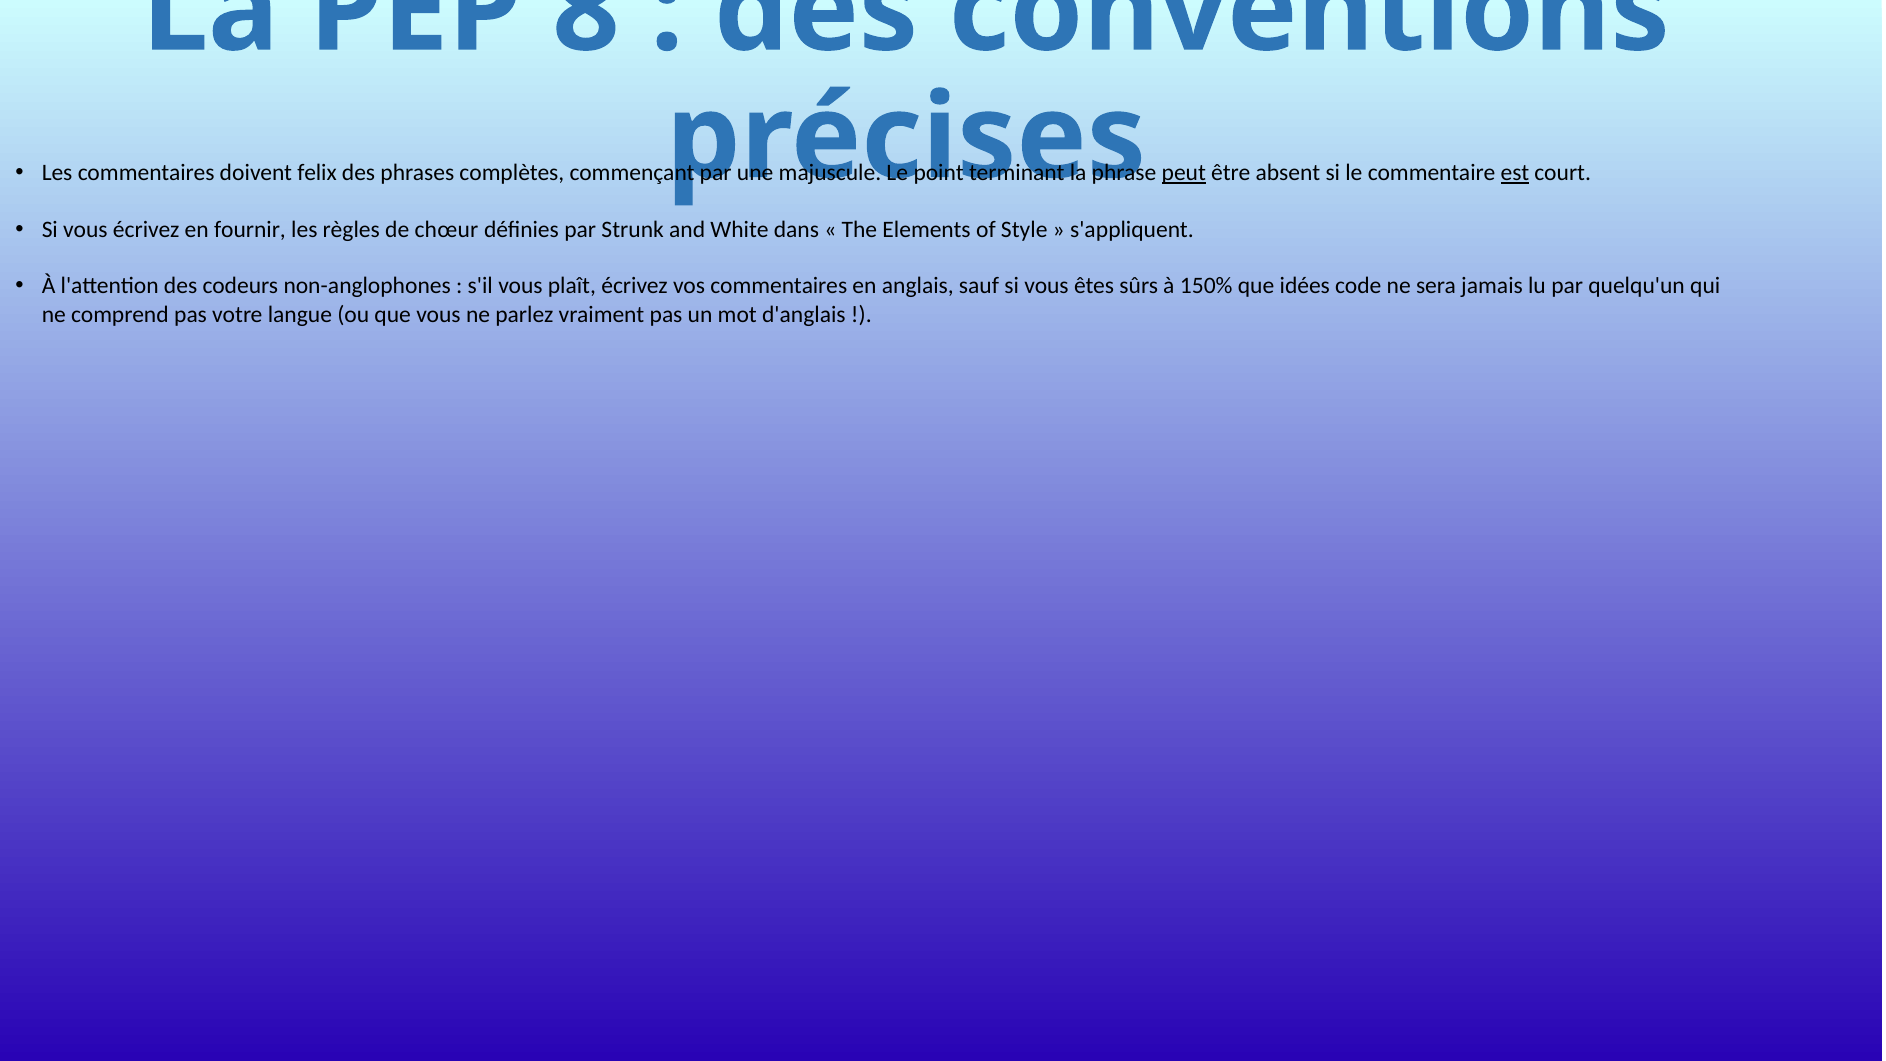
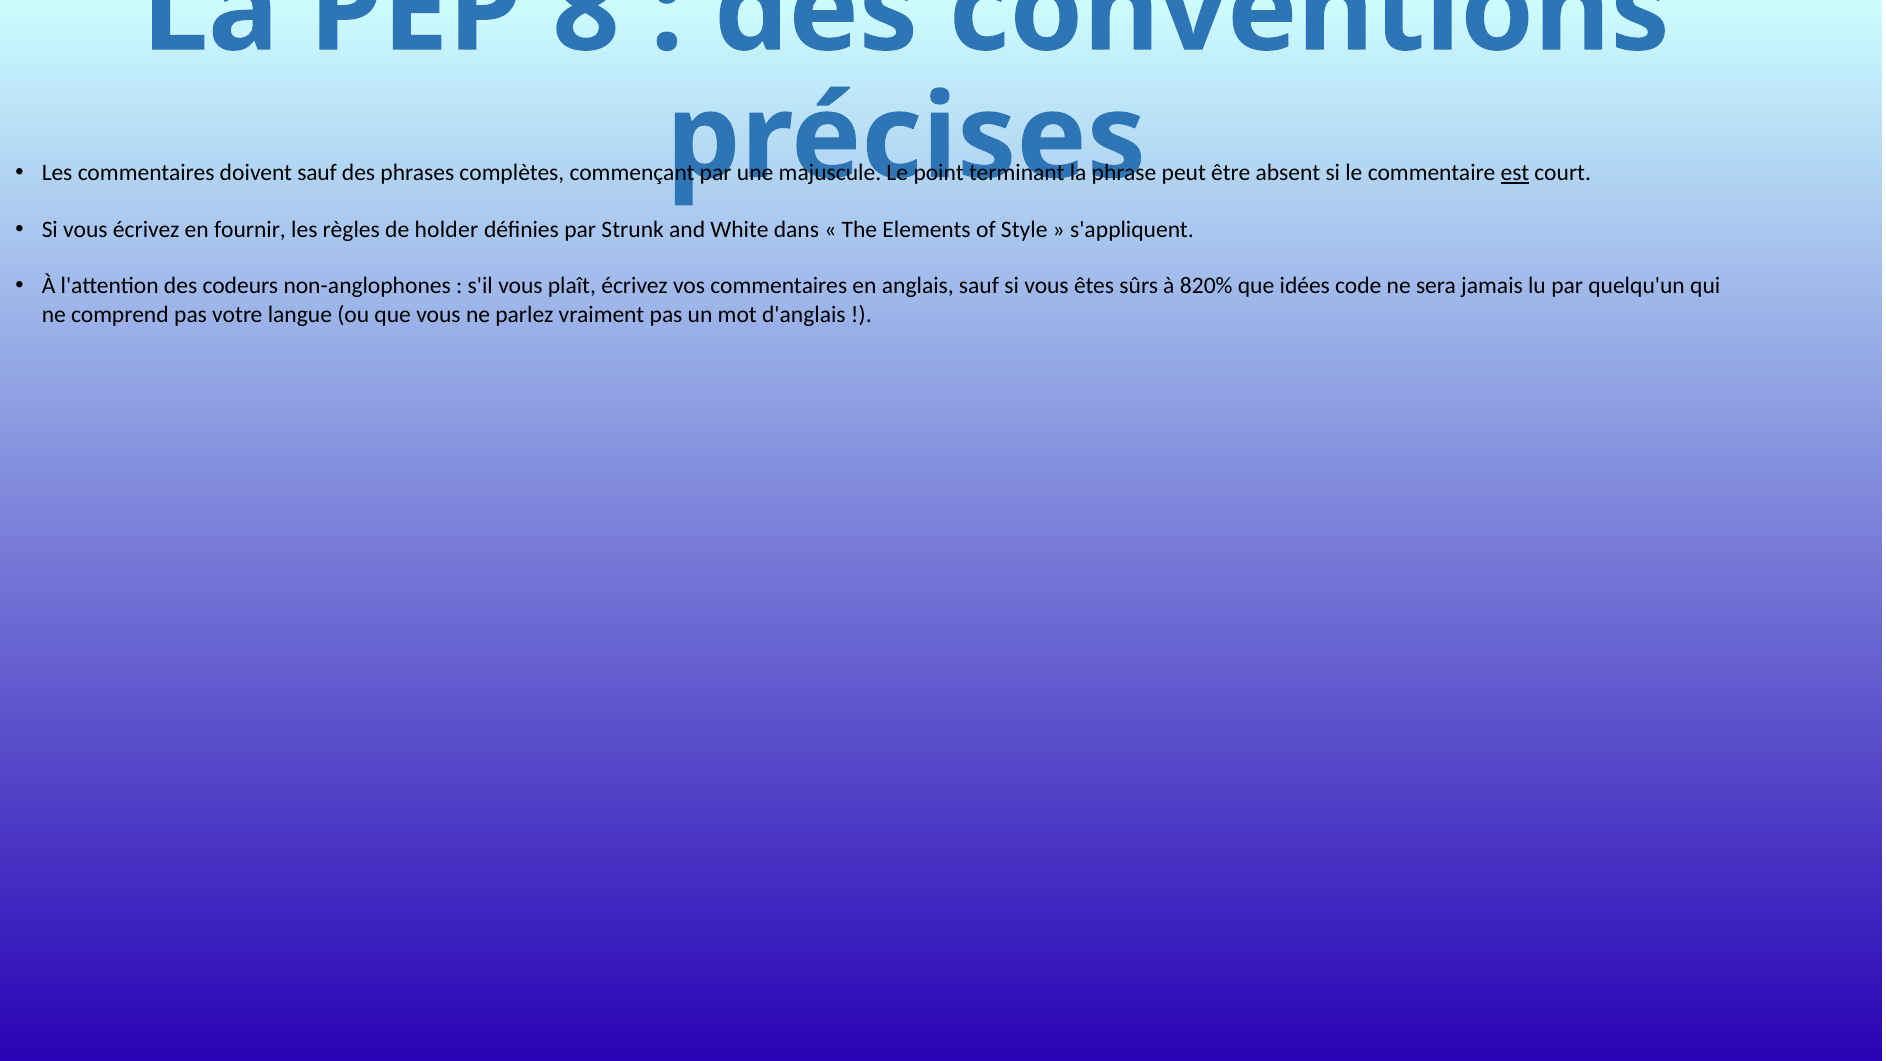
doivent felix: felix -> sauf (317, 173)
peut underline: present -> none (1184, 173)
chœur: chœur -> holder (446, 230)
150%: 150% -> 820% (1206, 286)
